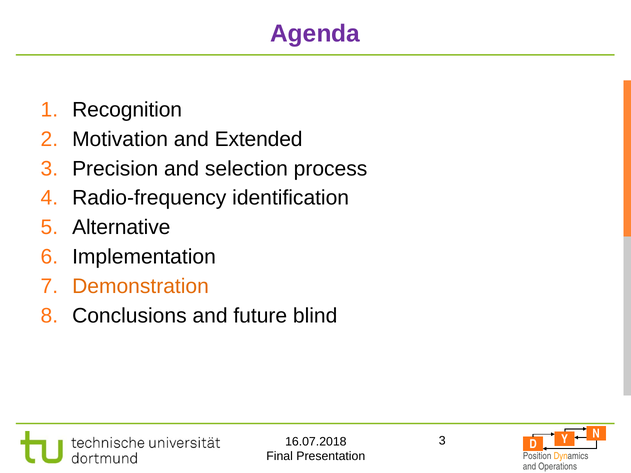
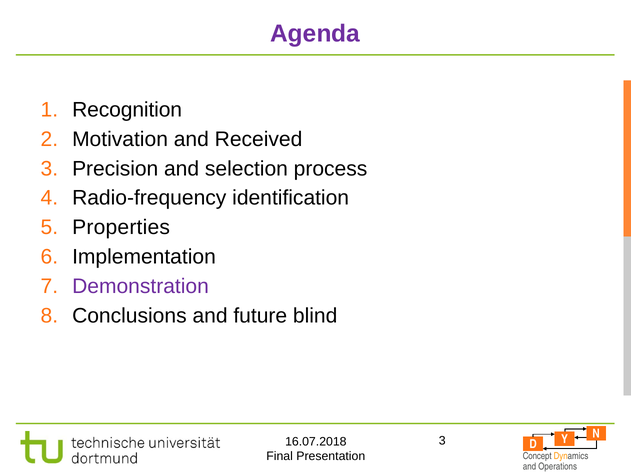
Extended: Extended -> Received (259, 139)
Alternative: Alternative -> Properties (121, 228)
Demonstration colour: orange -> purple (140, 286)
Position: Position -> Concept (537, 456)
